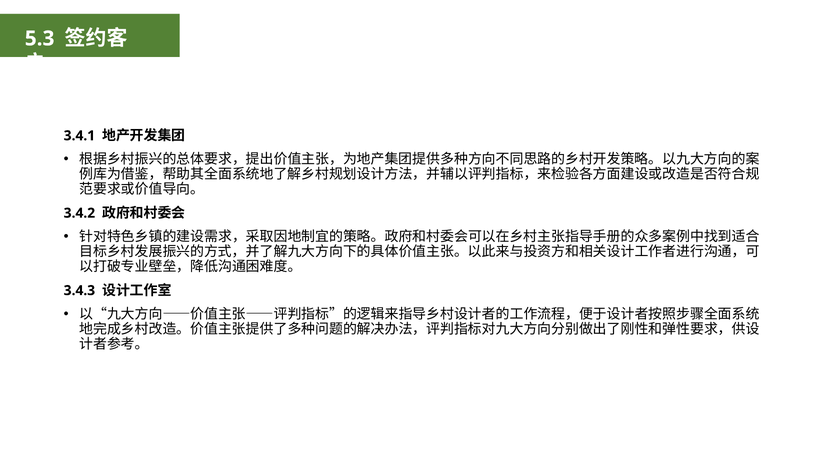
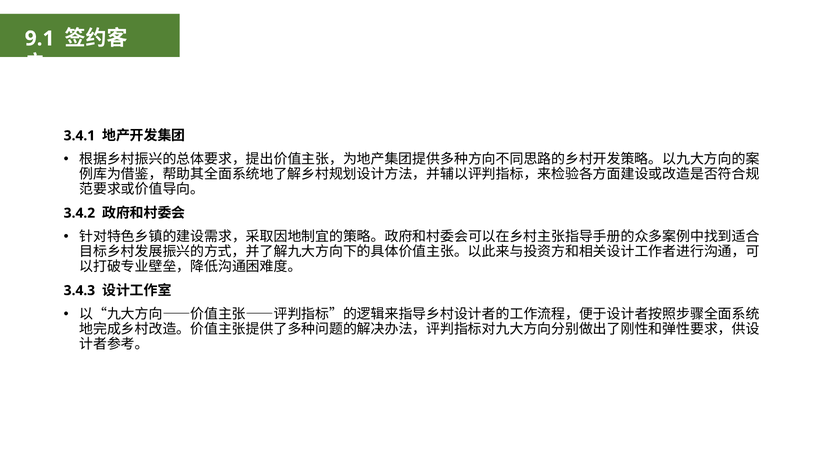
5.3: 5.3 -> 9.1 (40, 38)
